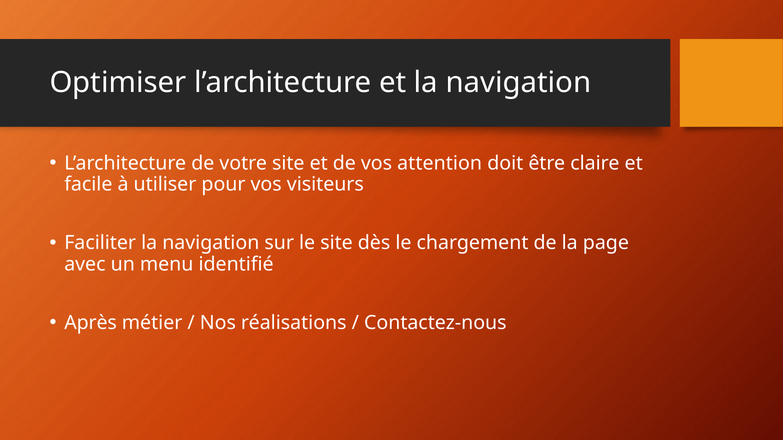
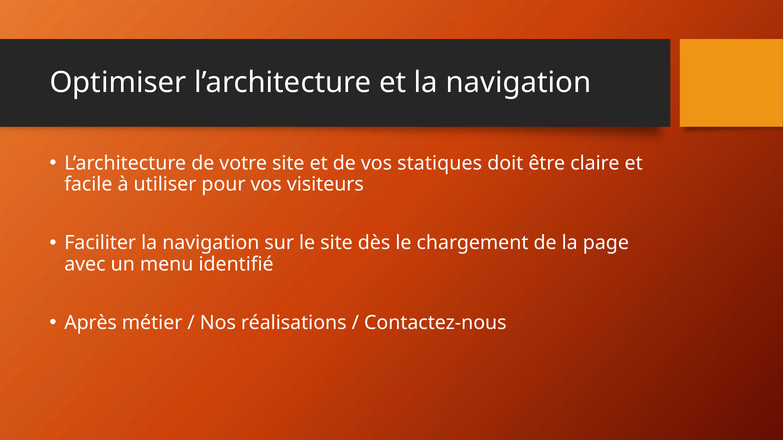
attention: attention -> statiques (440, 163)
